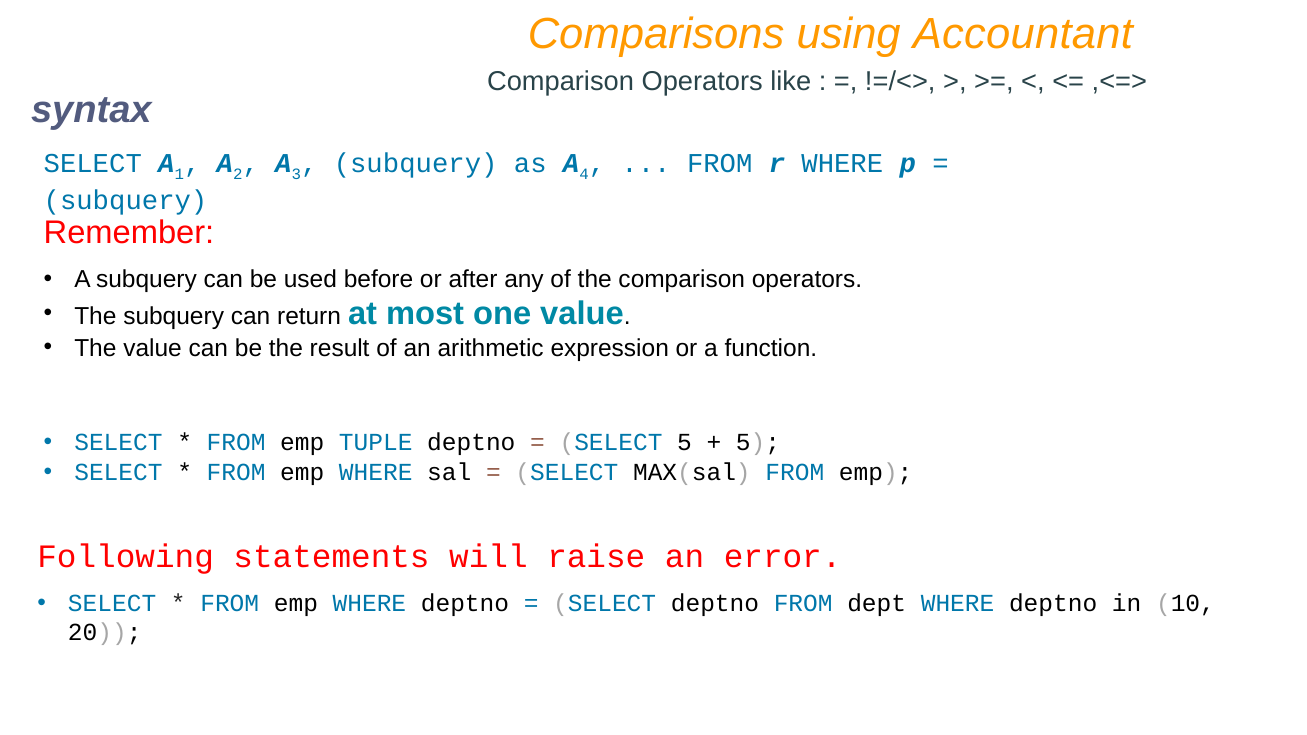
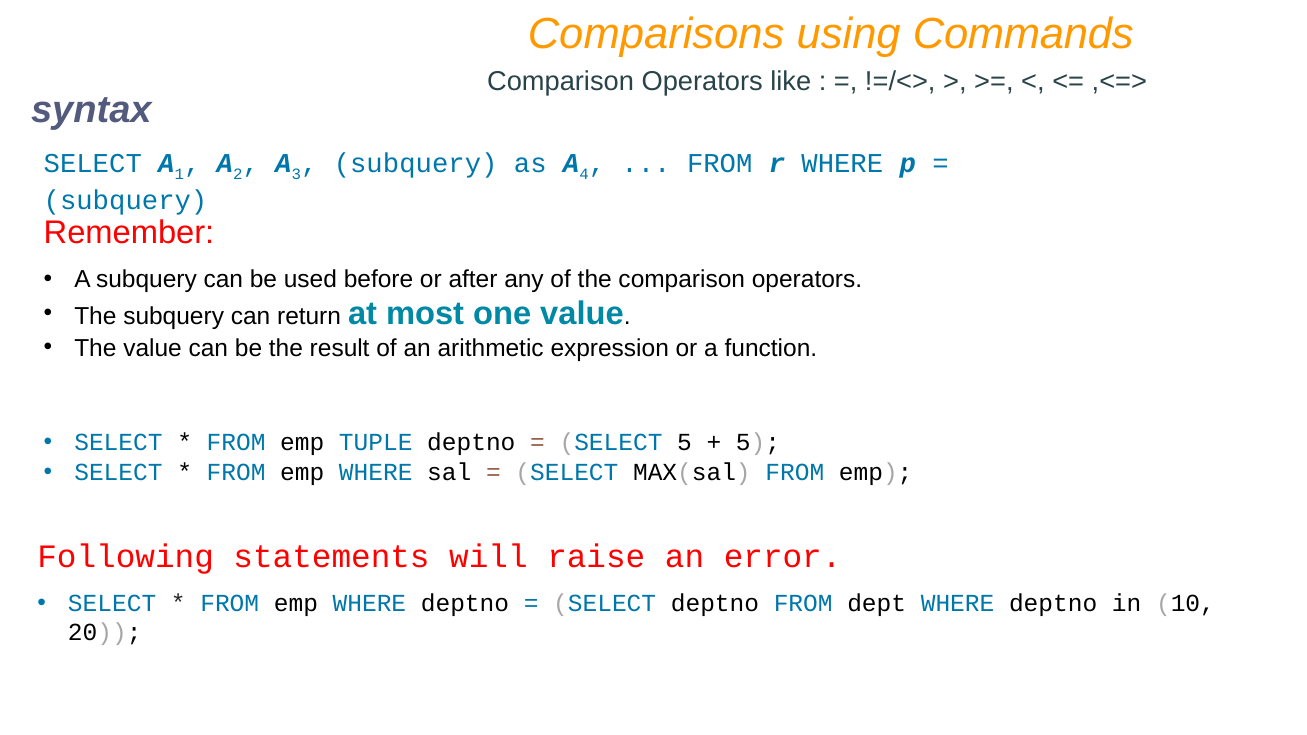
Accountant: Accountant -> Commands (1023, 34)
